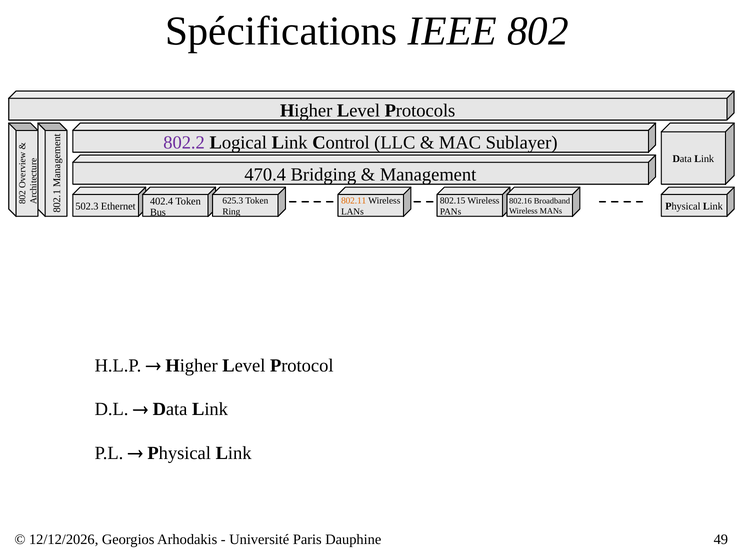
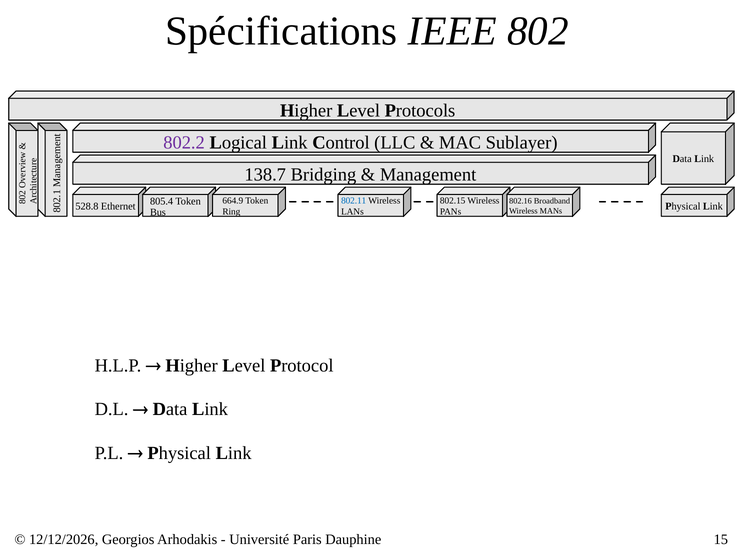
470.4: 470.4 -> 138.7 (265, 175)
625.3: 625.3 -> 664.9 (233, 201)
802.11 colour: orange -> blue (354, 201)
502.3: 502.3 -> 528.8 (87, 206)
402.4: 402.4 -> 805.4 (162, 201)
49: 49 -> 15 (721, 540)
